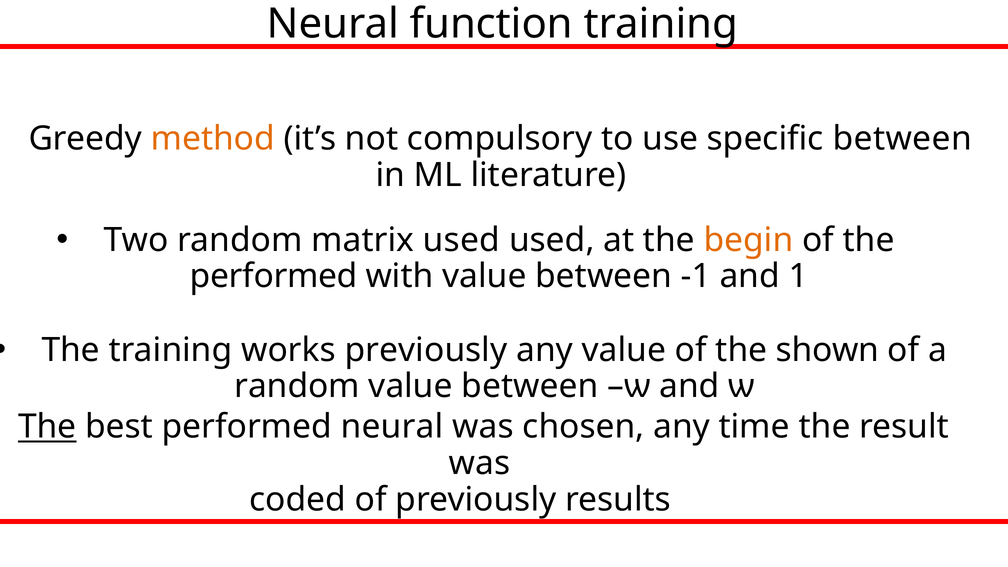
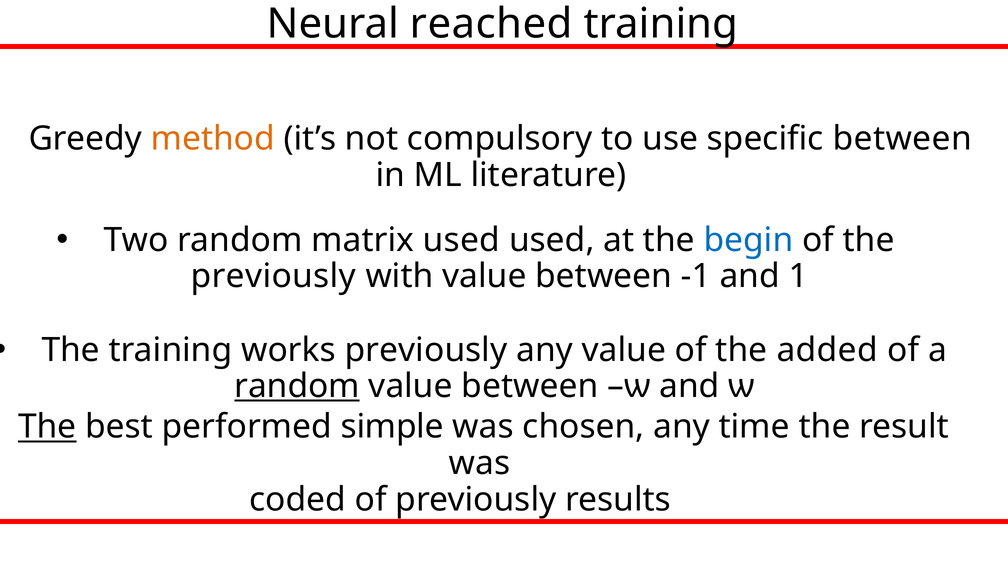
function: function -> reached (491, 24)
begin colour: orange -> blue (748, 240)
performed: performed -> previously (273, 276)
shown: shown -> added (827, 350)
random underline: none -> present (297, 386)
performed neural: neural -> simple (392, 427)
